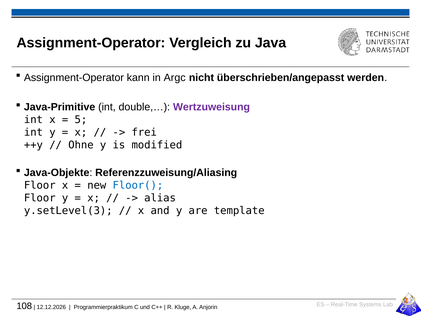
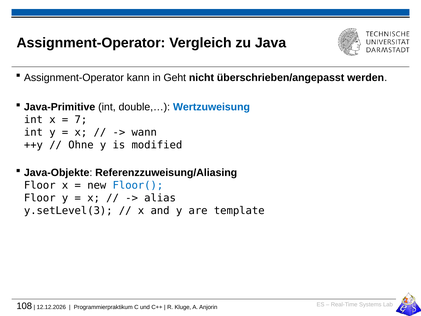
Argc: Argc -> Geht (175, 77)
Wertzuweisung colour: purple -> blue (212, 107)
5: 5 -> 7 (81, 120)
frei: frei -> wann (144, 132)
